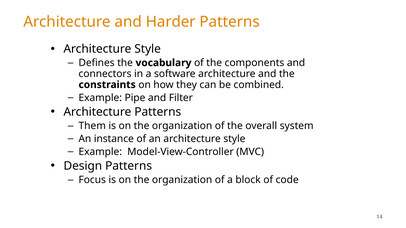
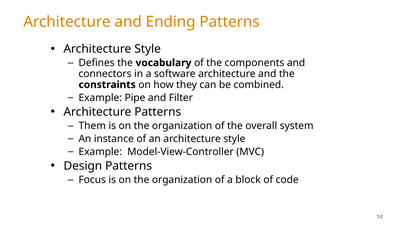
Harder: Harder -> Ending (171, 22)
